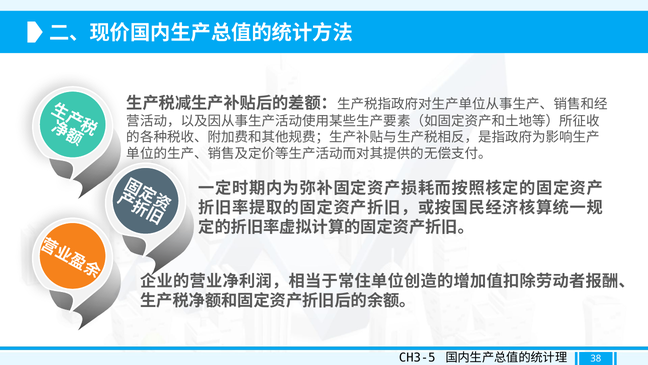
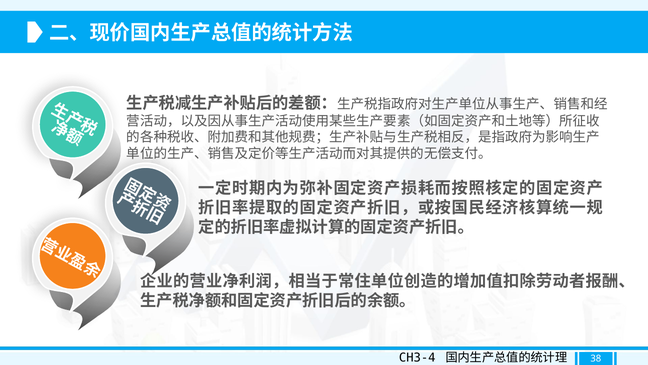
CH3-5: CH3-5 -> CH3-4 (417, 357)
